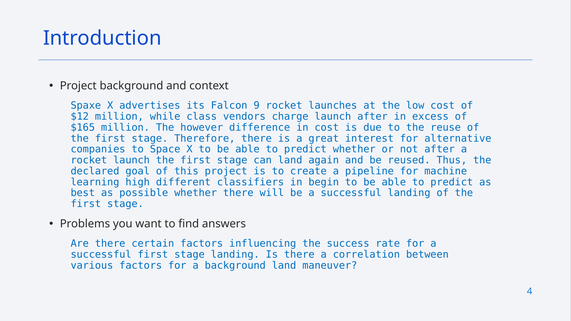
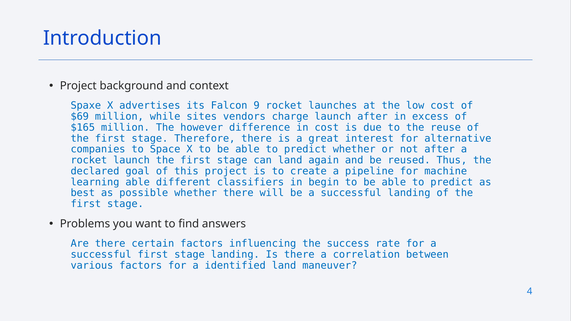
$12: $12 -> $69 (80, 117)
class: class -> sites (202, 117)
learning high: high -> able (138, 182)
a background: background -> identified (235, 266)
